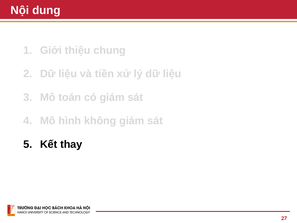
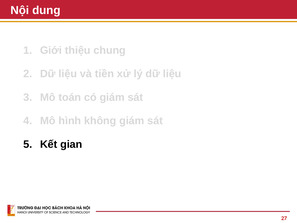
thay: thay -> gian (71, 144)
